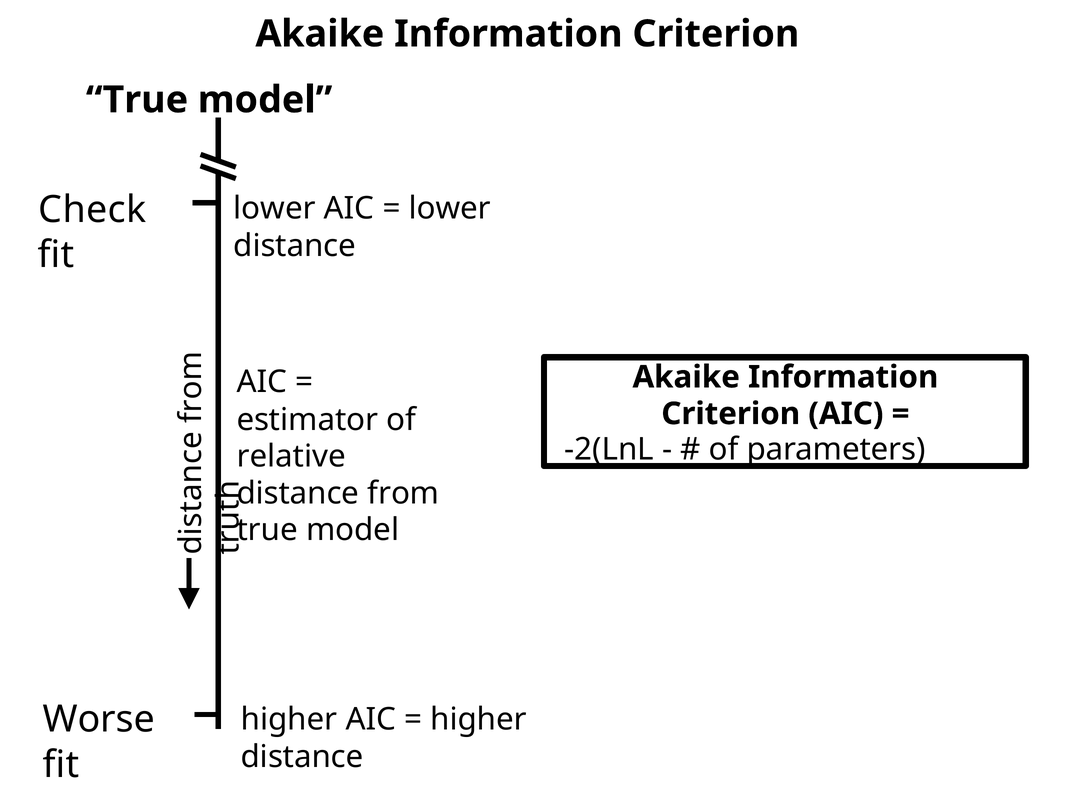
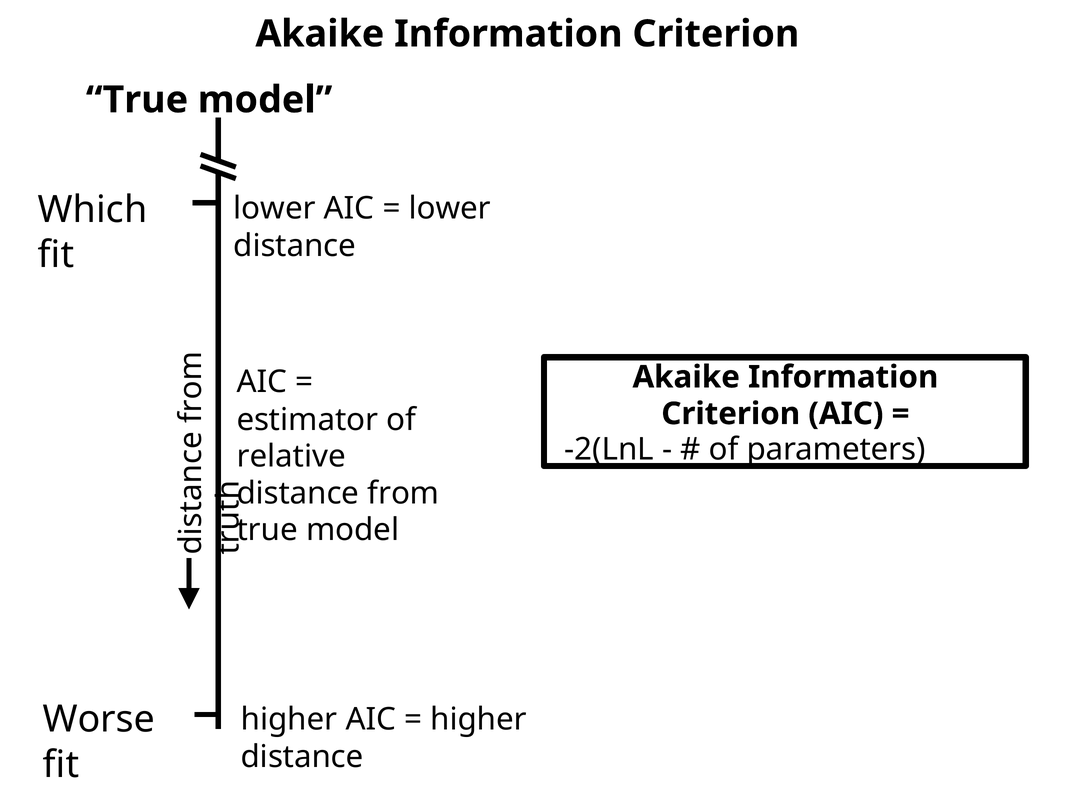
Check: Check -> Which (93, 210)
